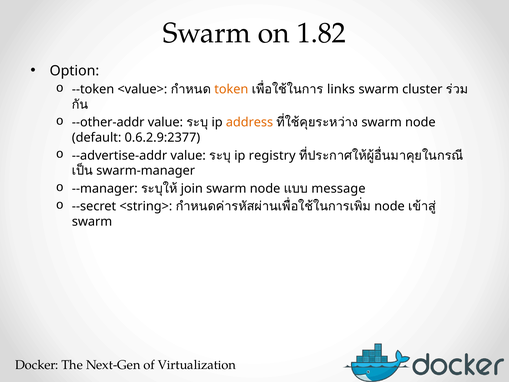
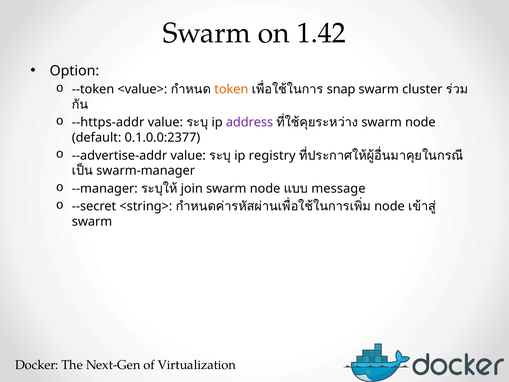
1.82: 1.82 -> 1.42 (321, 33)
links: links -> snap (341, 89)
--other-addr: --other-addr -> --https-addr (108, 122)
address colour: orange -> purple (250, 122)
0.6.2.9:2377: 0.6.2.9:2377 -> 0.1.0.0:2377 (162, 138)
